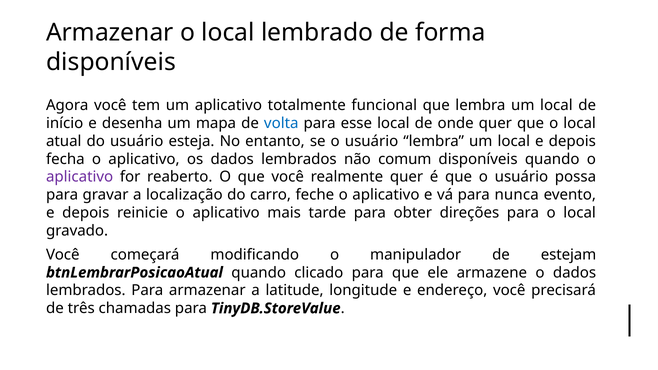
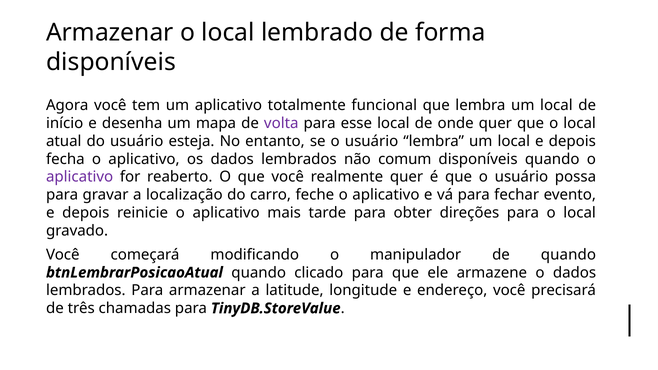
volta colour: blue -> purple (281, 123)
nunca: nunca -> fechar (517, 195)
de estejam: estejam -> quando (568, 255)
